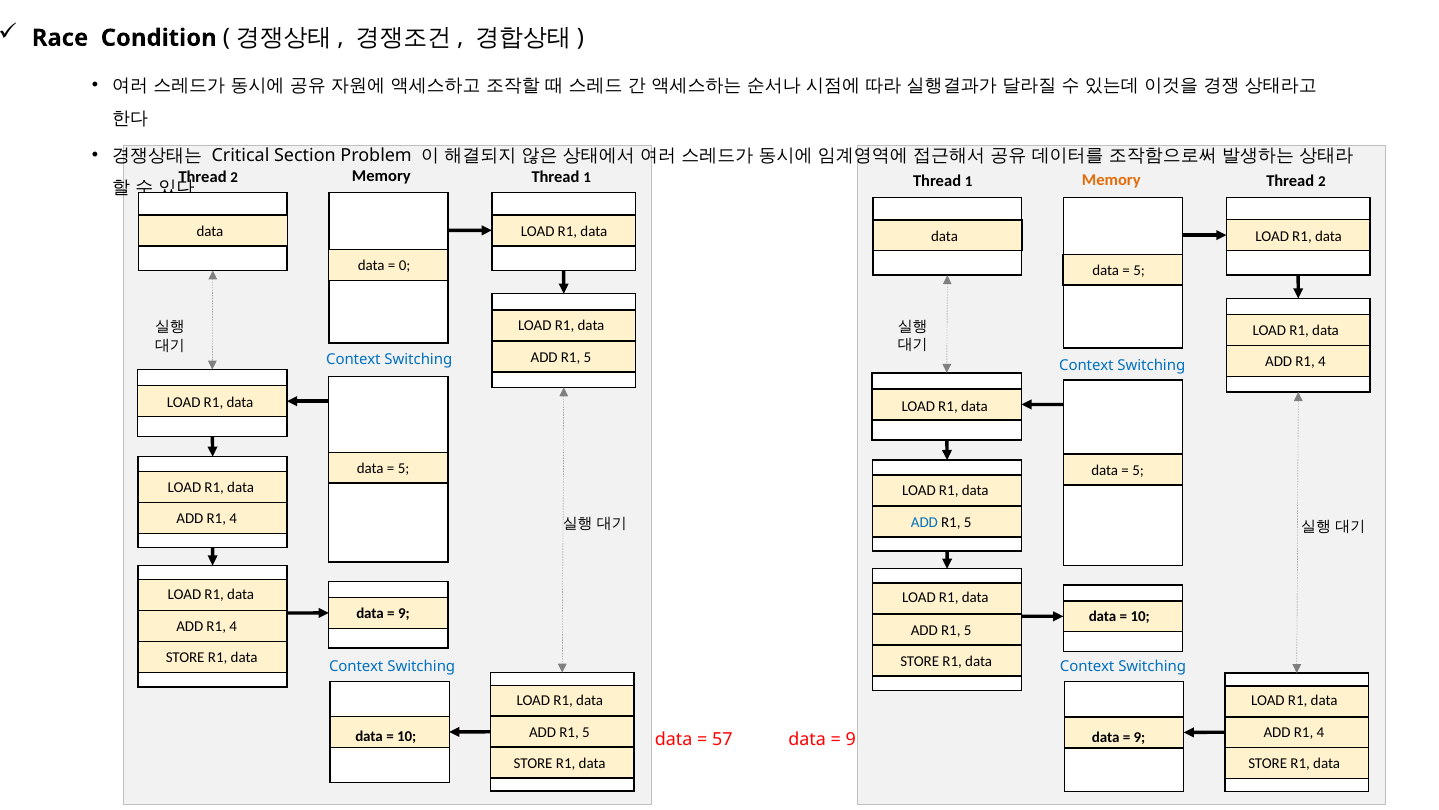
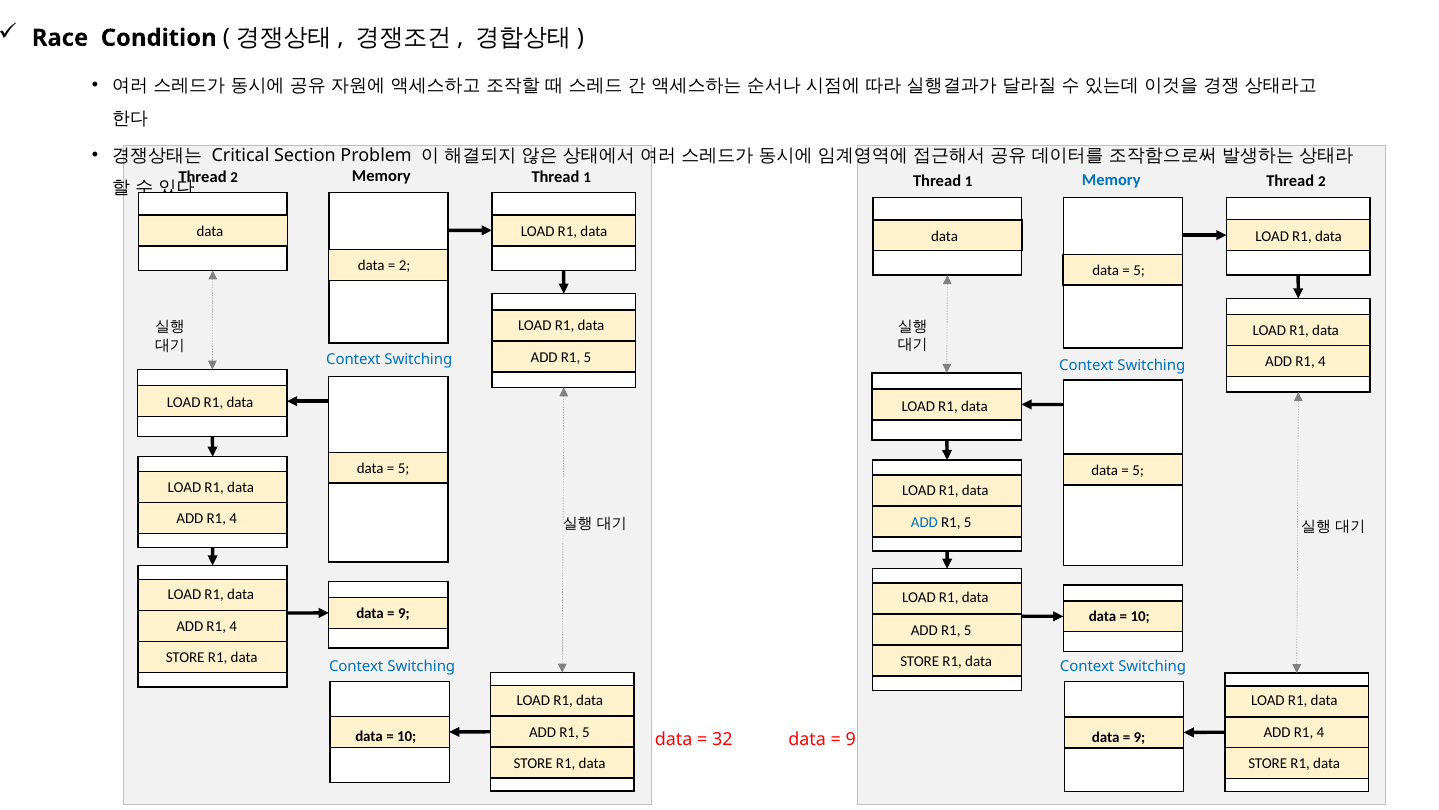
Memory colour: orange -> blue (1111, 180)
0: 0 -> 2 (405, 265)
57: 57 -> 32 (722, 739)
